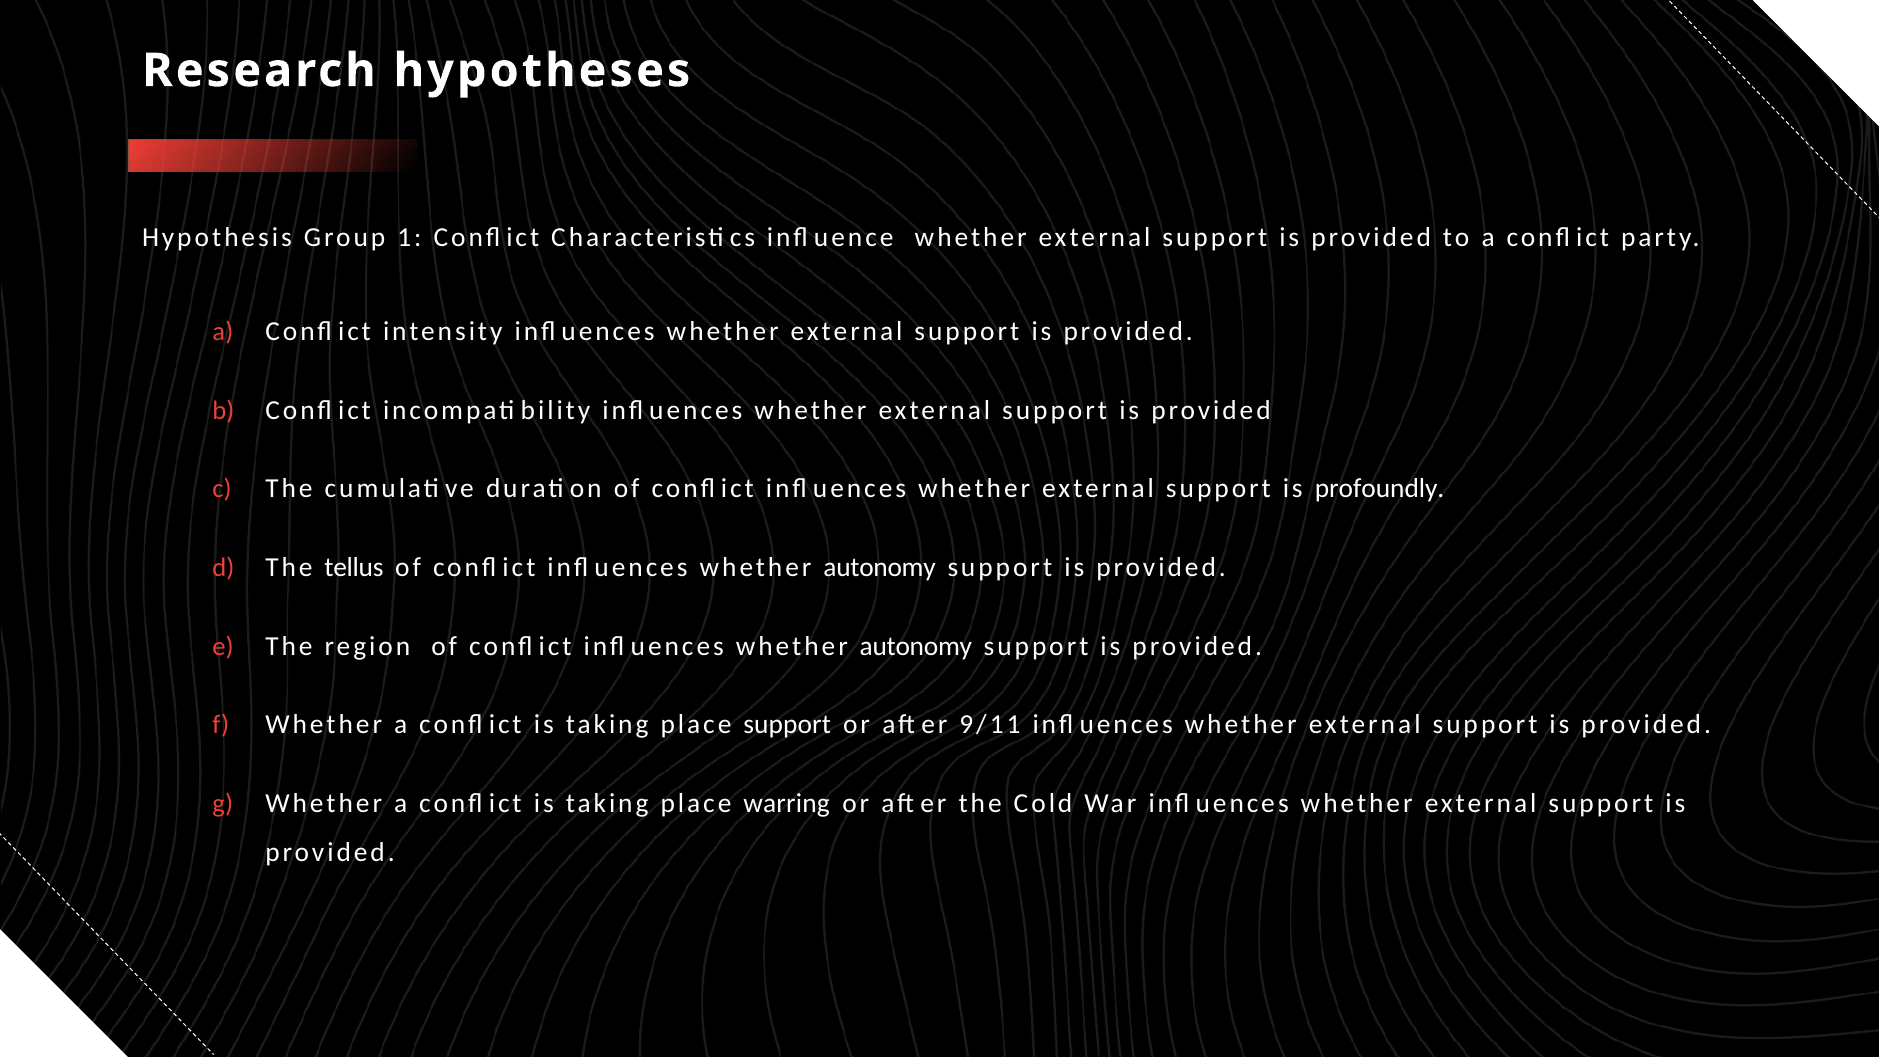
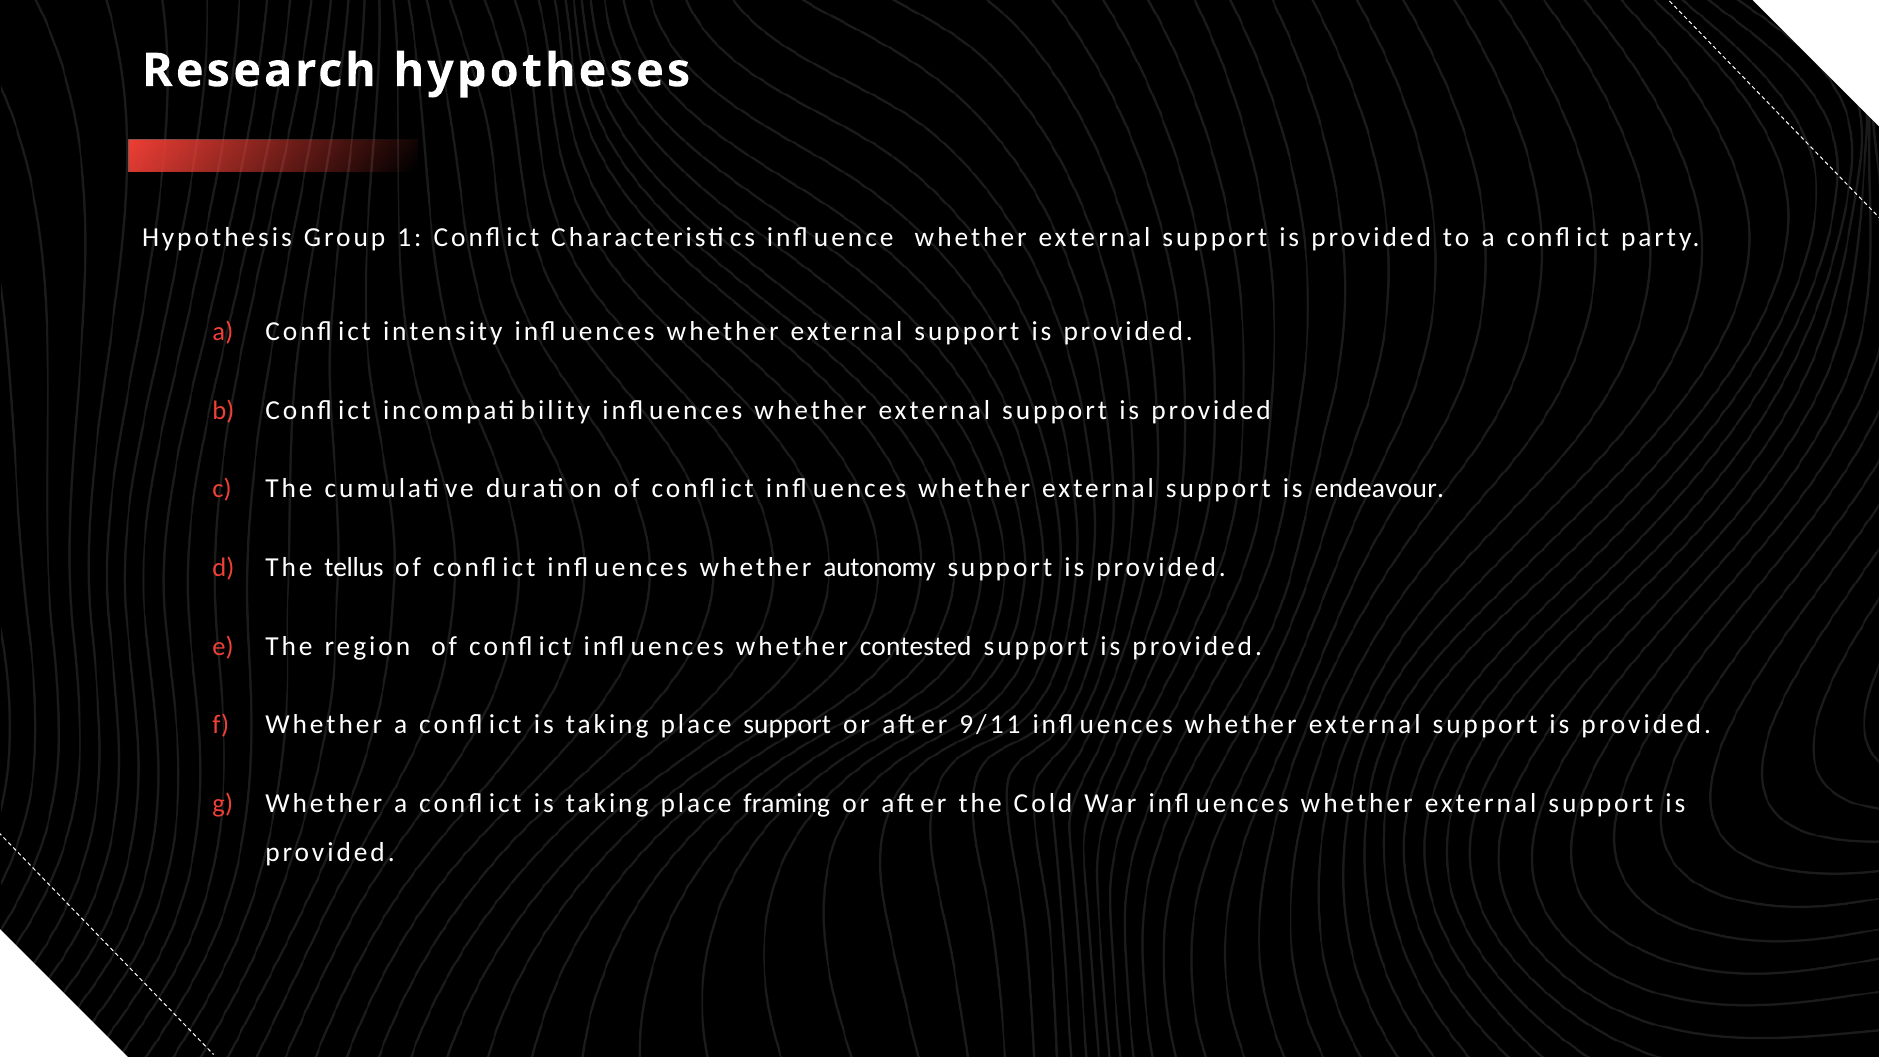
profoundly: profoundly -> endeavour (1379, 489)
autonomy: autonomy -> contested (916, 646)
warring: warring -> framing (787, 803)
